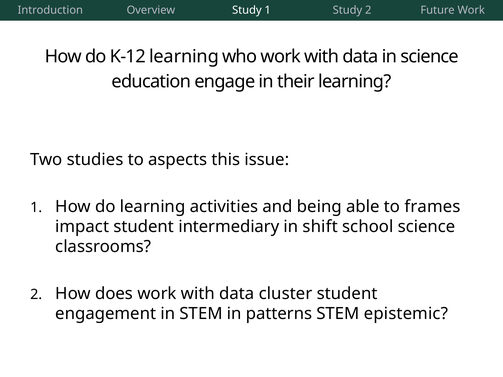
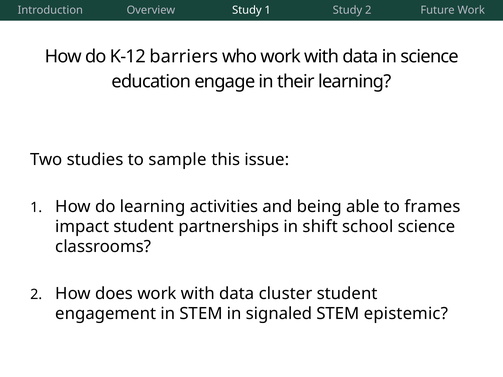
K-12 learning: learning -> barriers (184, 57)
aspects: aspects -> sample (178, 160)
intermediary: intermediary -> partnerships (229, 227)
patterns: patterns -> signaled (279, 314)
